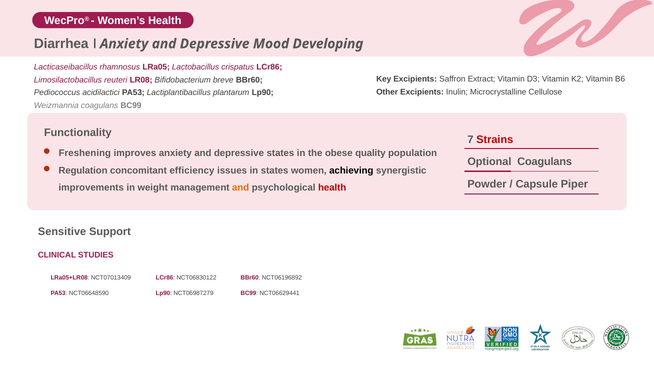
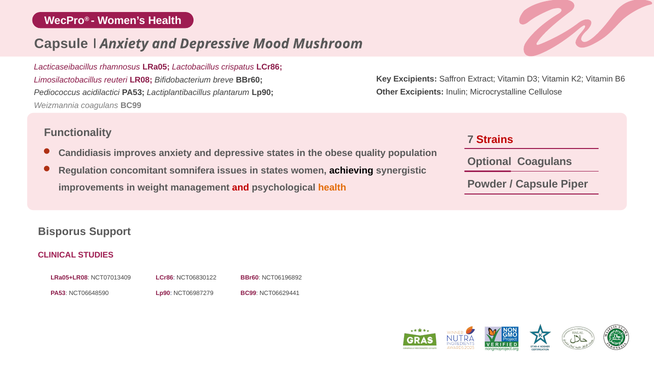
Diarrhea: Diarrhea -> Capsule (61, 44)
Developing: Developing -> Mushroom (328, 44)
Freshening: Freshening -> Candidiasis (85, 153)
efficiency: efficiency -> somnifera (192, 170)
and colour: orange -> red (241, 188)
health colour: red -> orange (332, 188)
Sensitive: Sensitive -> Bisporus (62, 232)
